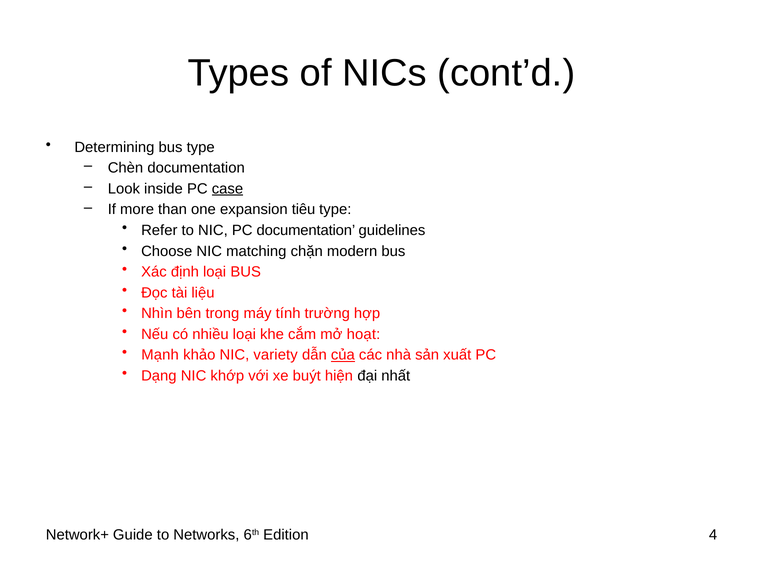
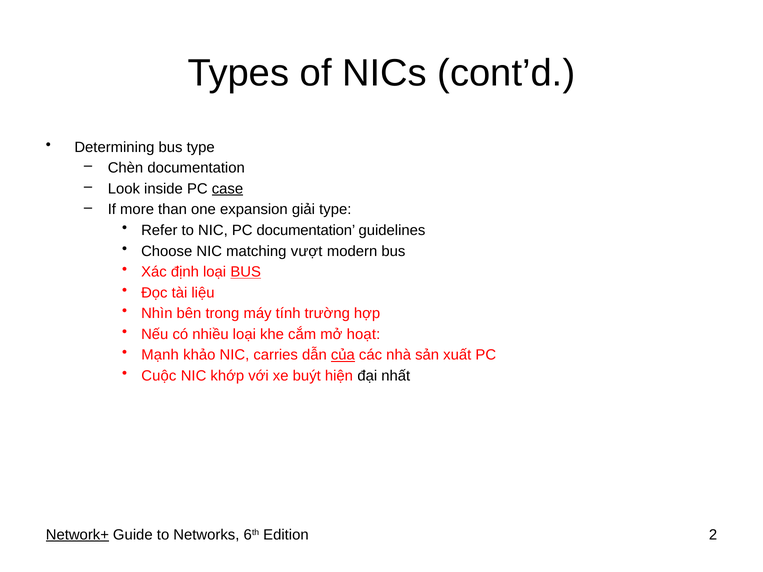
tiêu: tiêu -> giải (303, 210)
chặn: chặn -> vượt (307, 251)
BUS underline: none -> present (246, 272)
variety: variety -> carries (276, 355)
Dạng: Dạng -> Cuộc (159, 376)
Network+ underline: none -> present (77, 535)
4: 4 -> 2 (713, 535)
